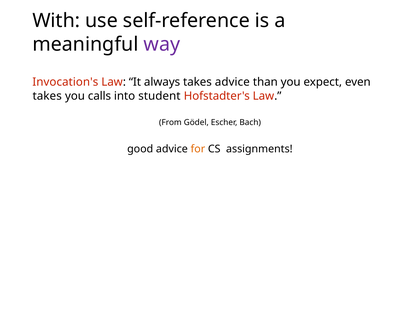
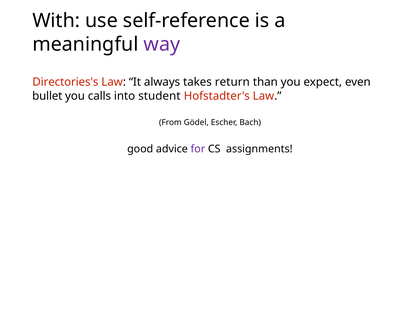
Invocation's: Invocation's -> Directories's (65, 82)
takes advice: advice -> return (232, 82)
takes: takes -> bullet (47, 96)
for colour: orange -> purple (198, 149)
